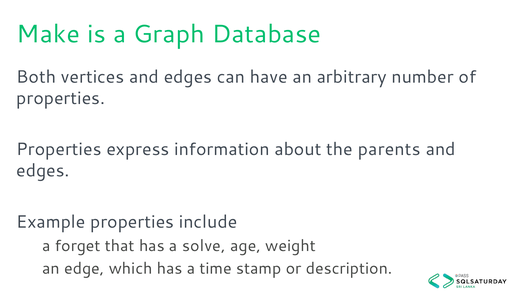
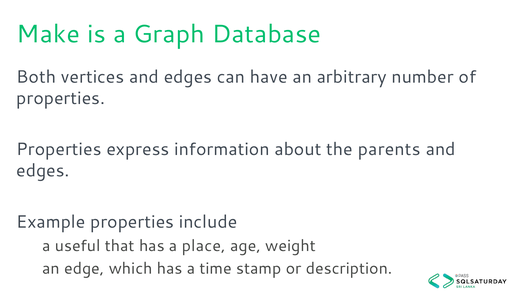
forget: forget -> useful (78, 245)
solve: solve -> place (204, 245)
